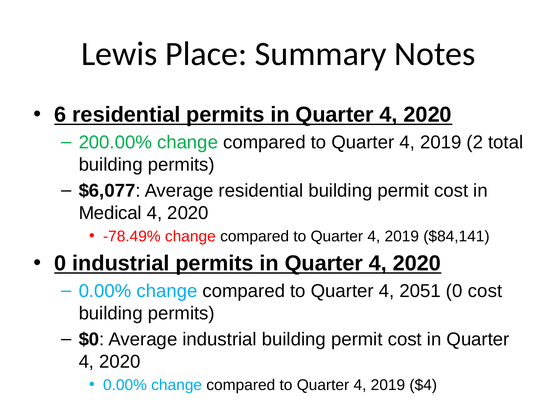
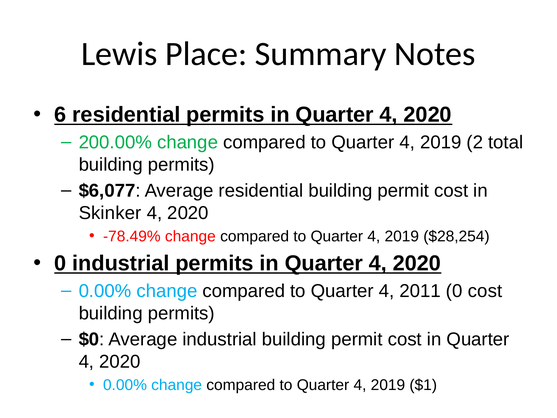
Medical: Medical -> Skinker (110, 213)
$84,141: $84,141 -> $28,254 (456, 236)
2051: 2051 -> 2011 (420, 291)
$4: $4 -> $1 (423, 385)
